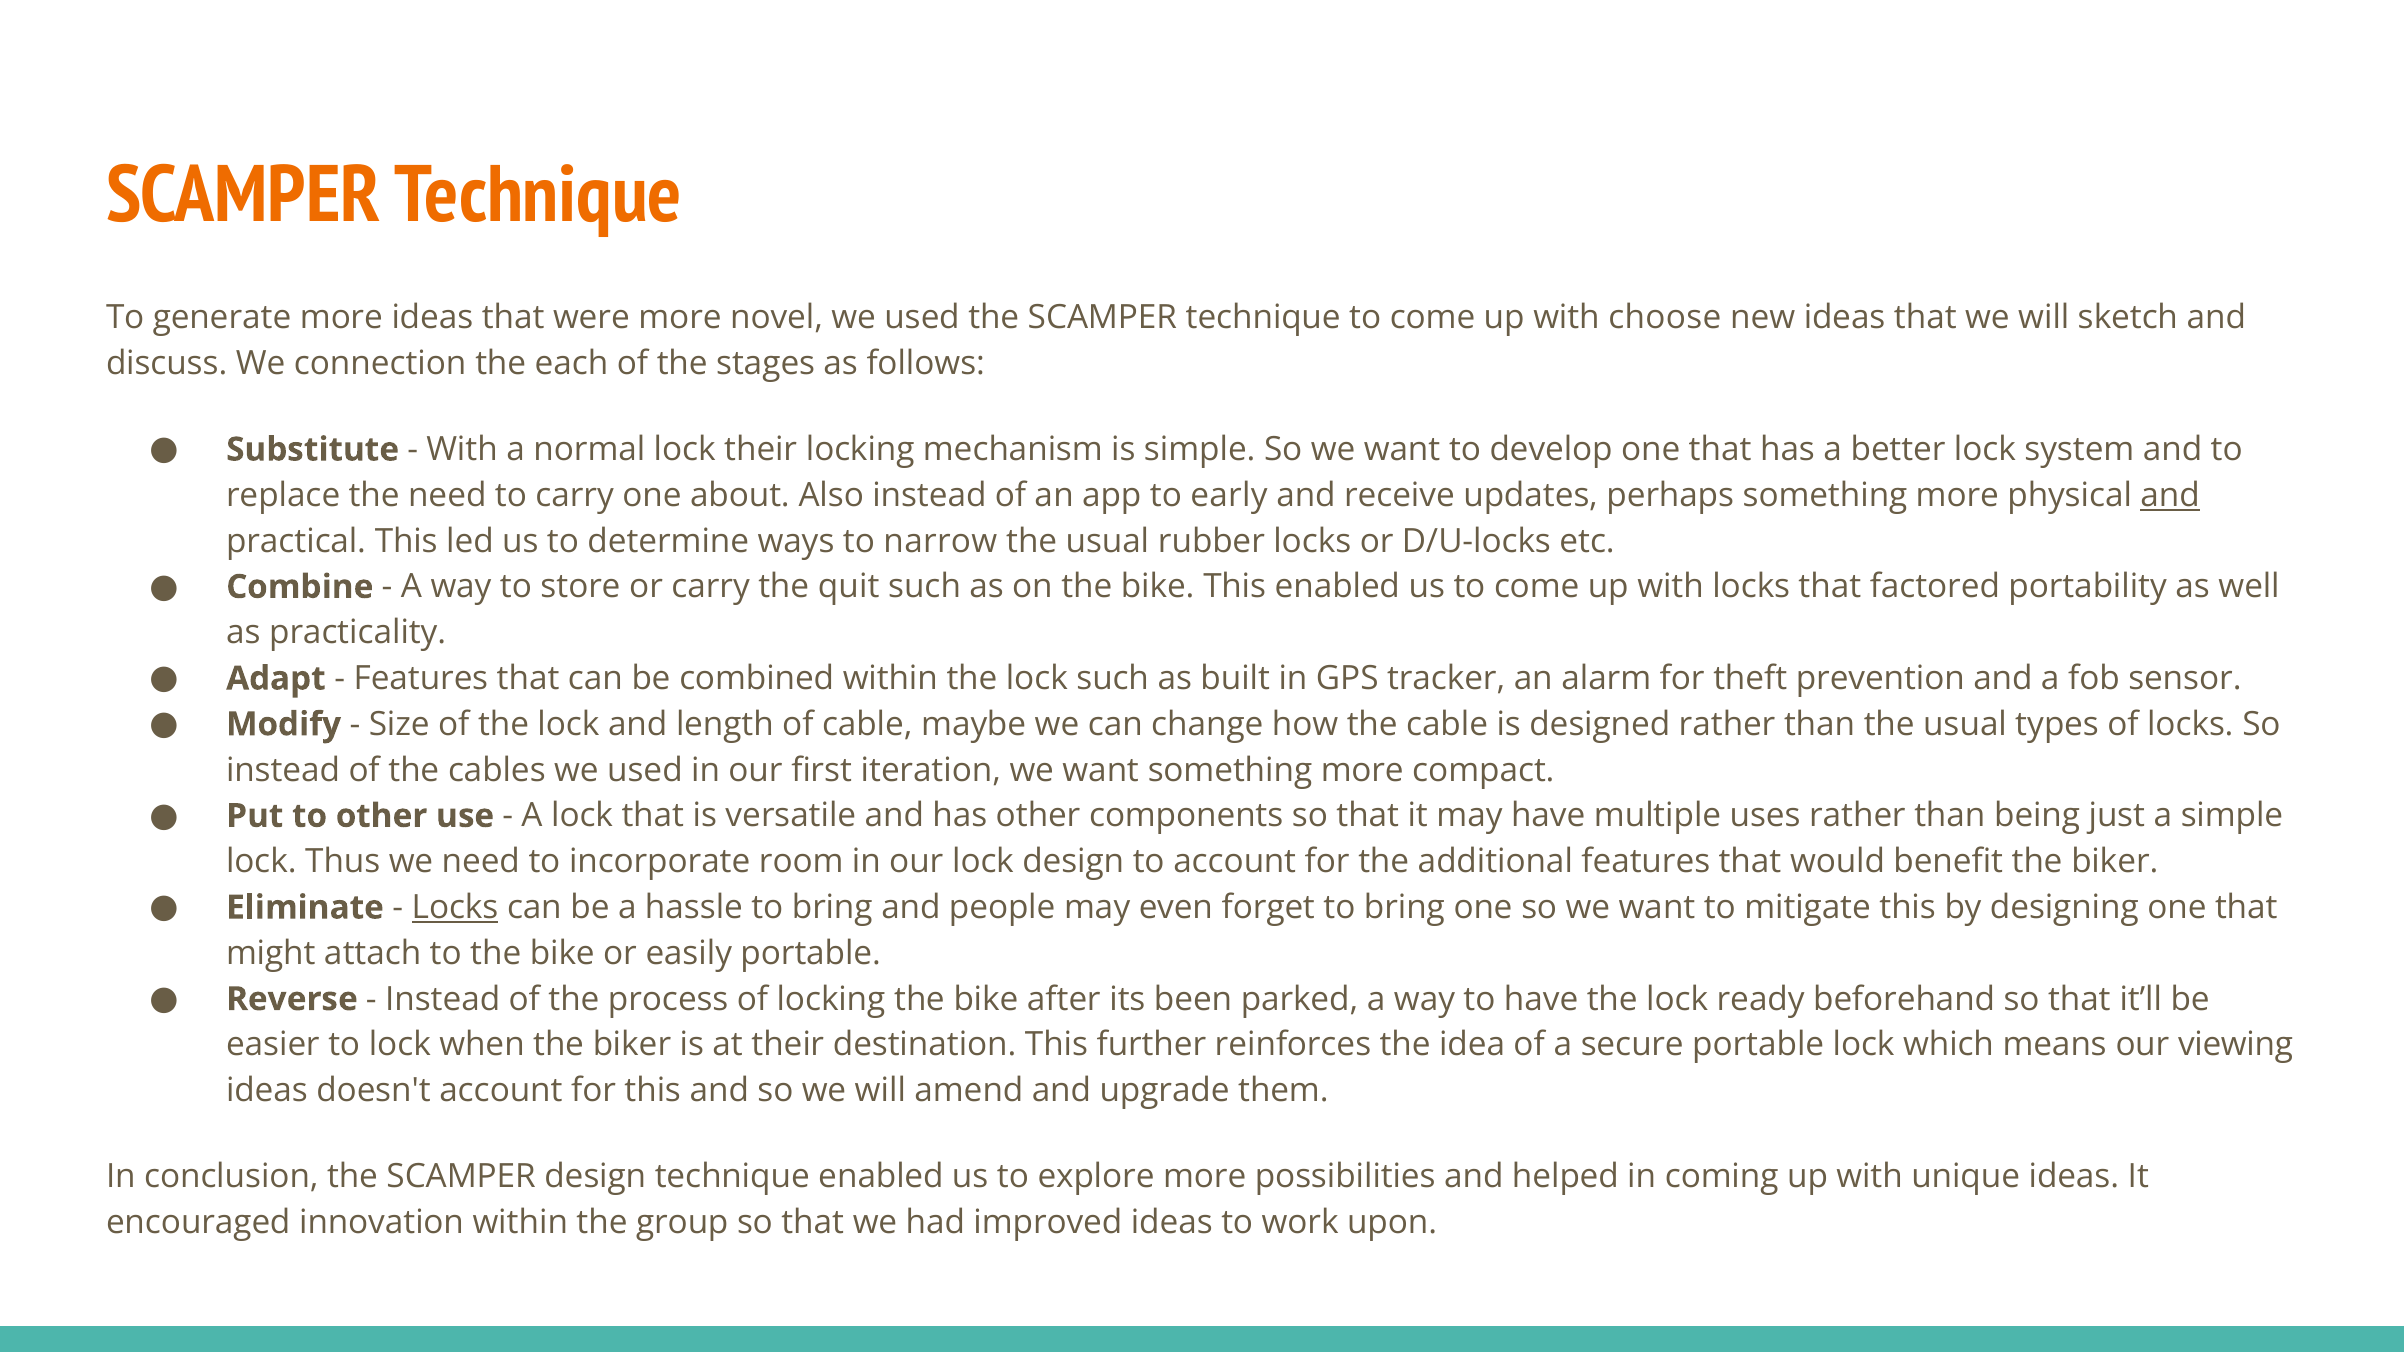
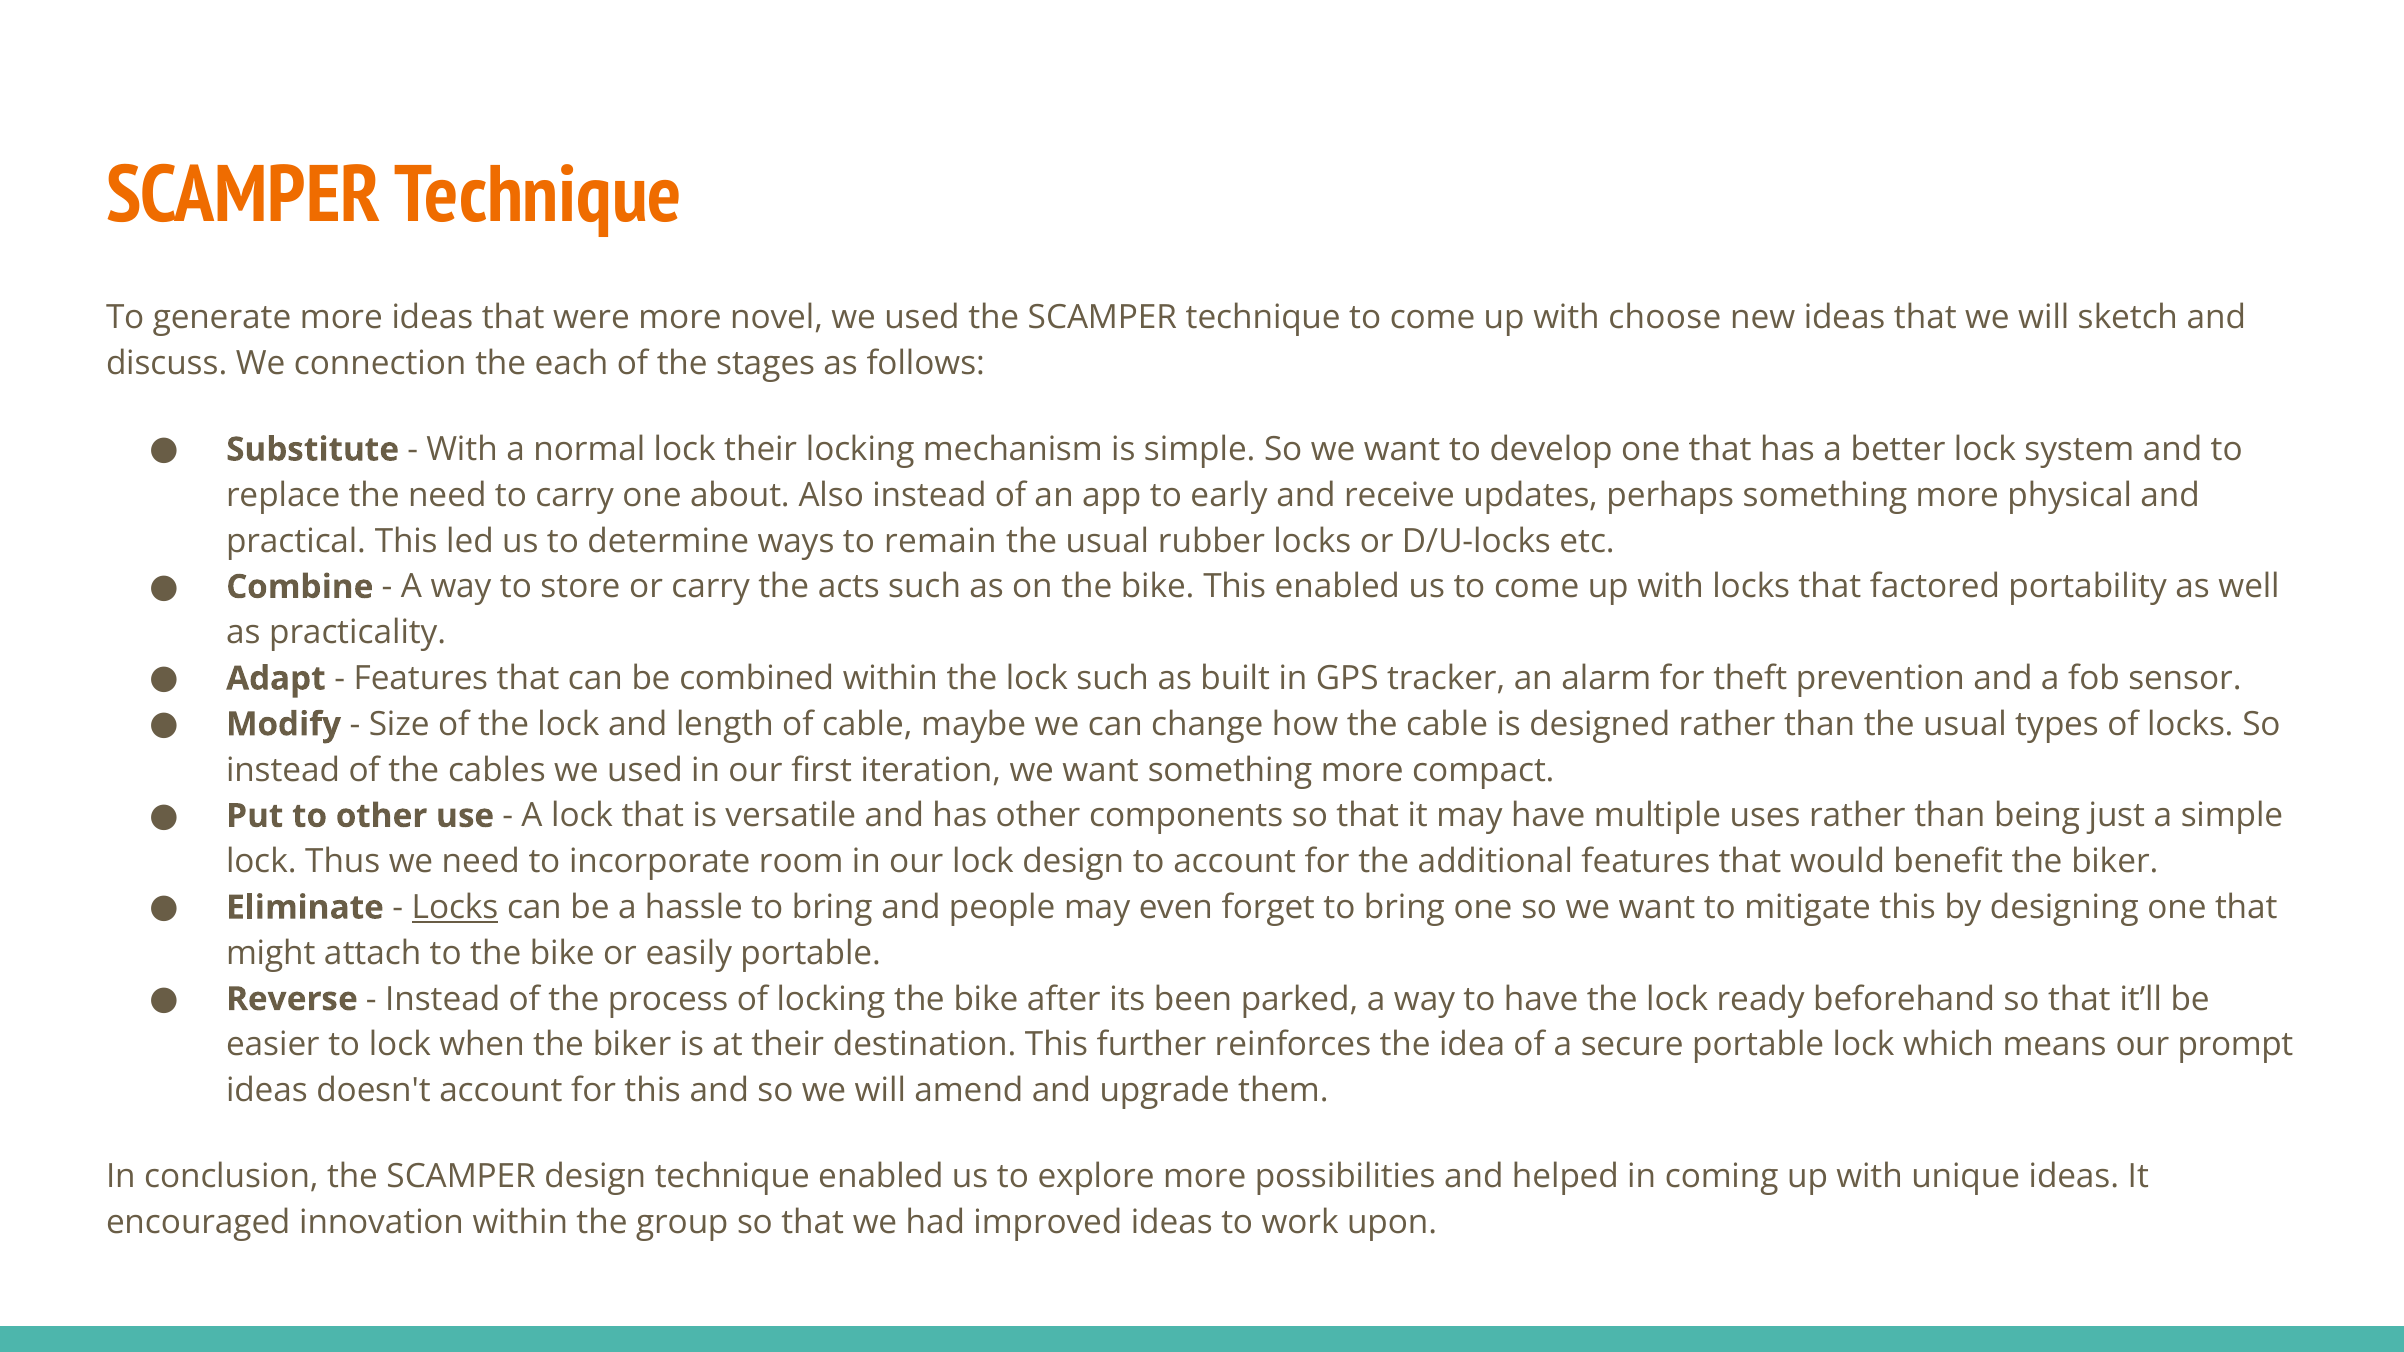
and underline: present -> none (2170, 495)
narrow: narrow -> remain (940, 541)
quit: quit -> acts (849, 587)
viewing: viewing -> prompt (2235, 1045)
